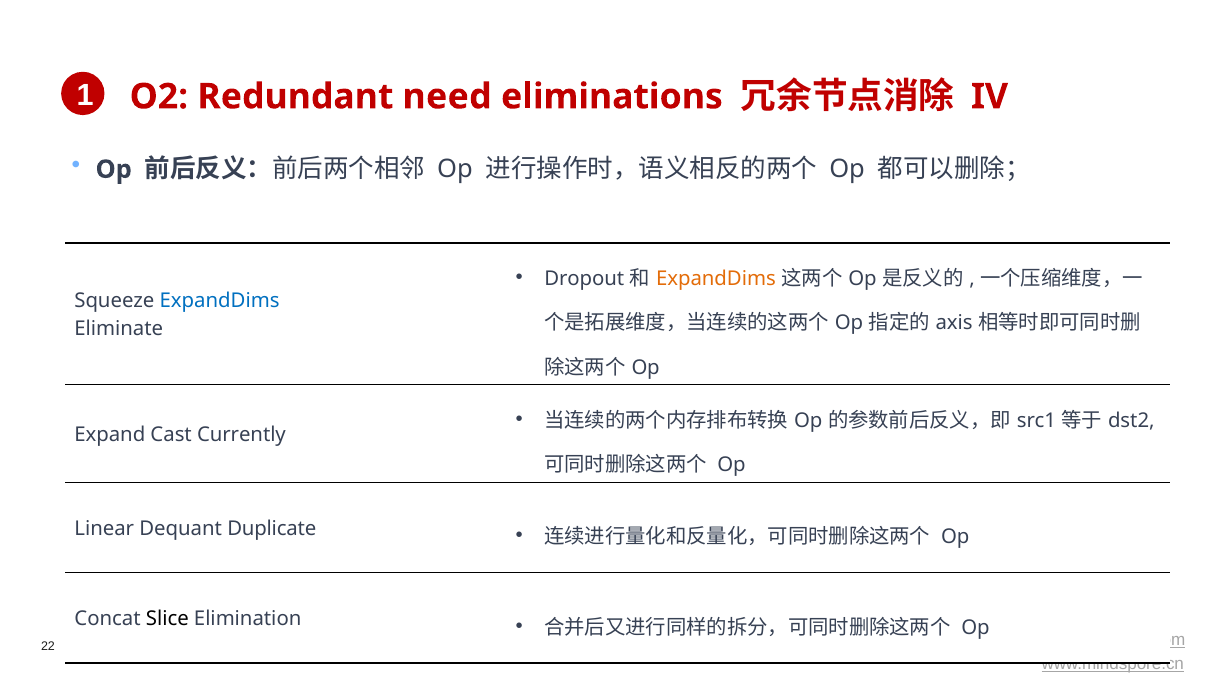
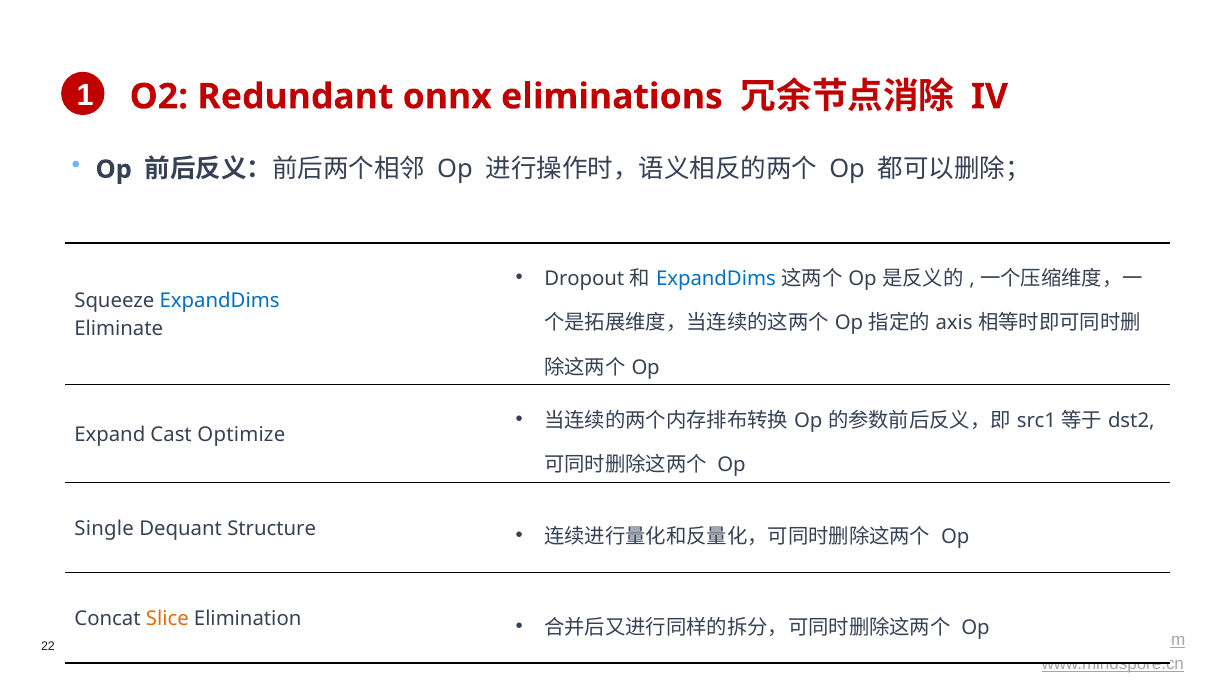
need: need -> onnx (447, 97)
ExpandDims colour: orange -> blue (716, 279)
Currently: Currently -> Optimize (241, 435)
Linear: Linear -> Single (104, 529)
Duplicate: Duplicate -> Structure (272, 529)
Slice colour: black -> orange (167, 619)
